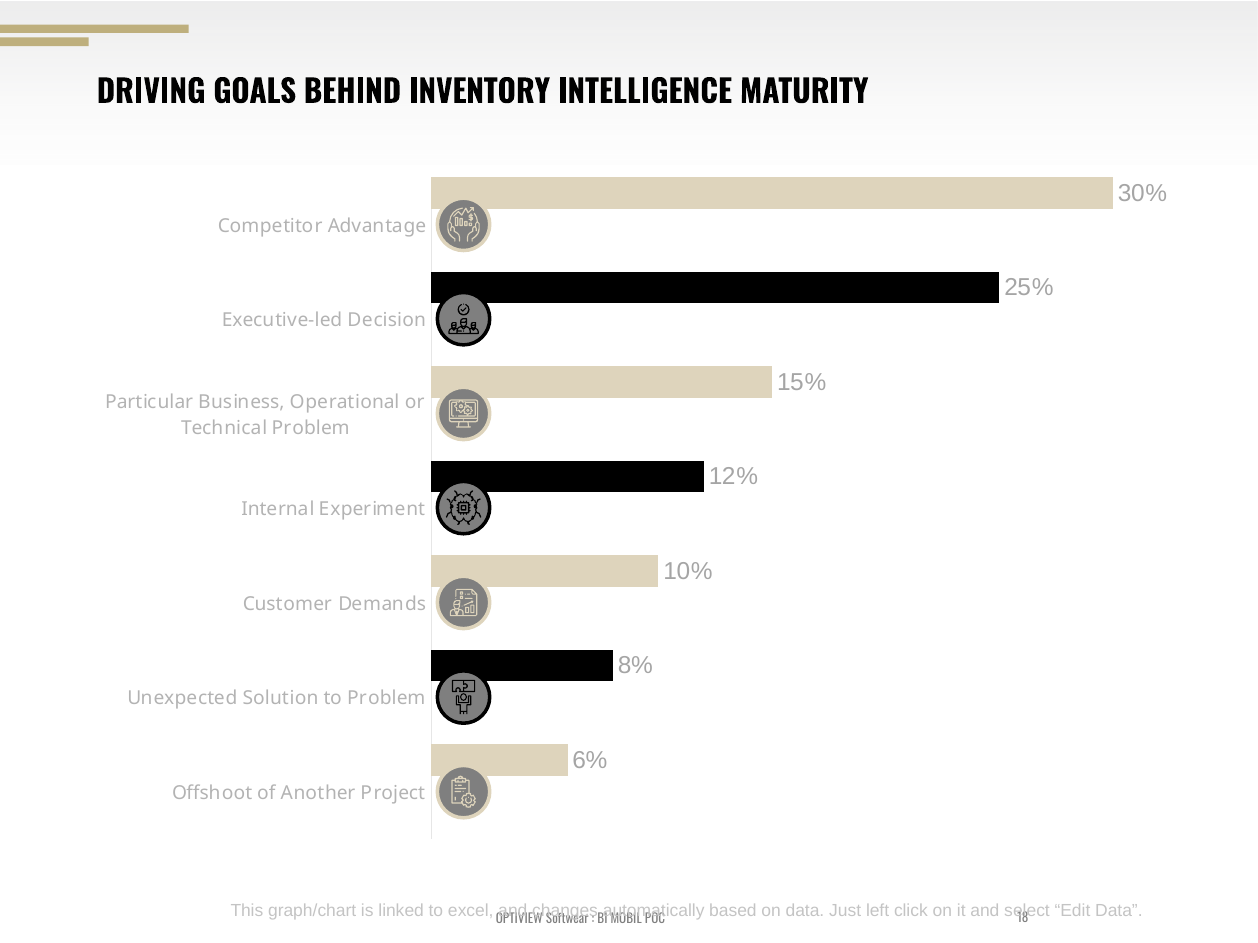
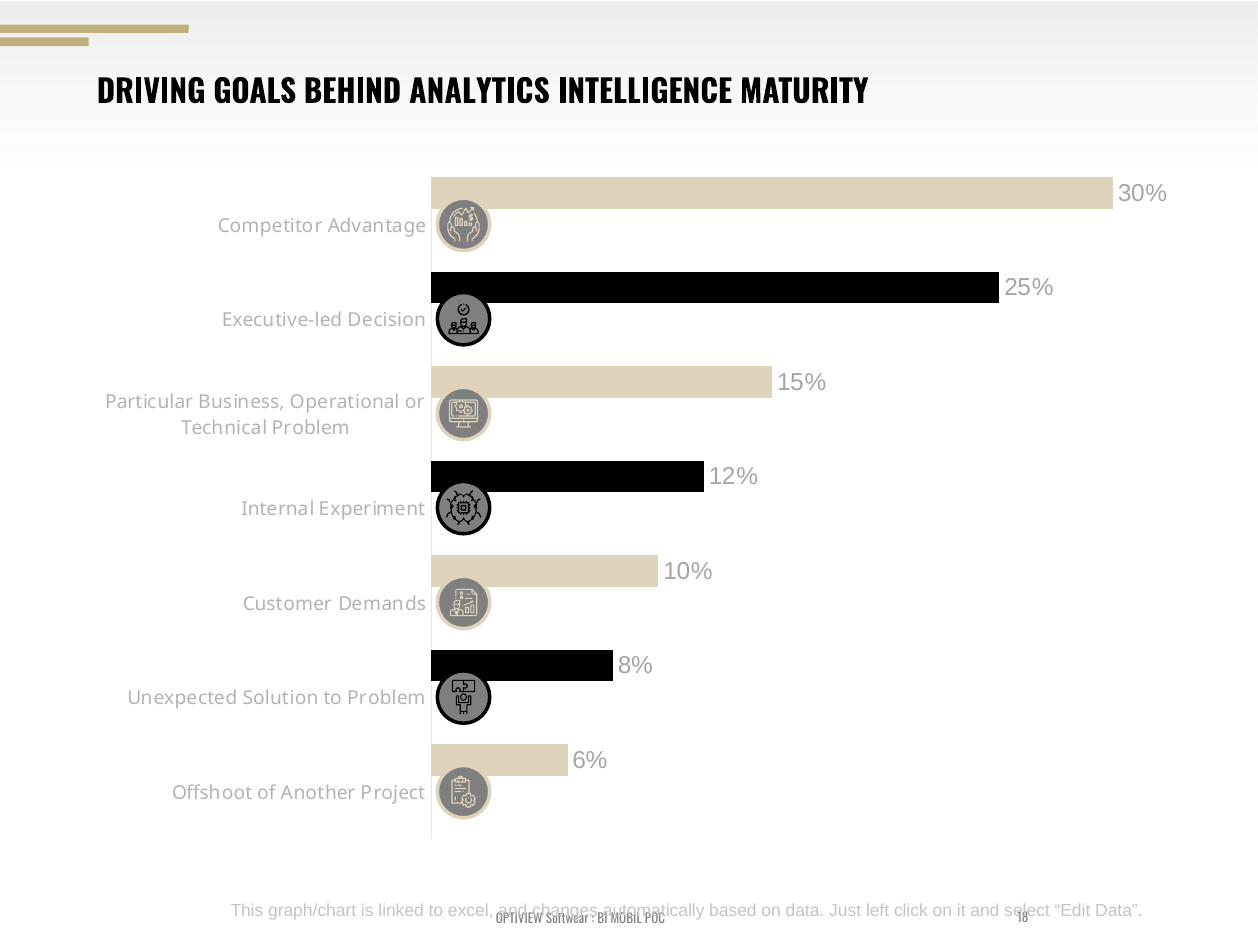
INVENTORY: INVENTORY -> ANALYTICS (479, 92)
